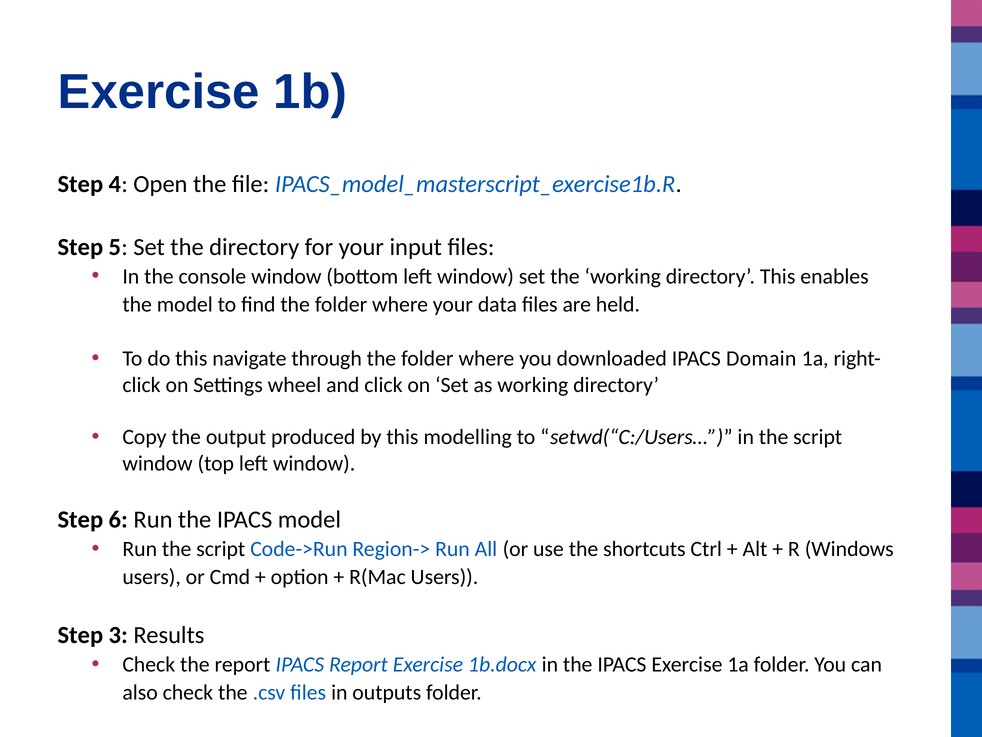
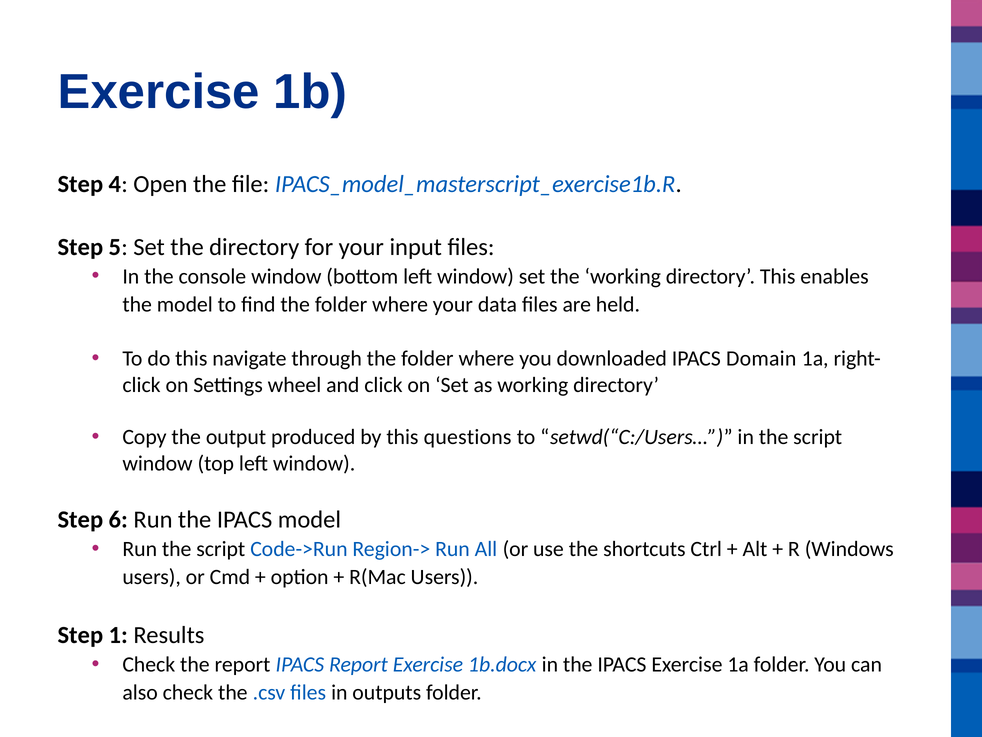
modelling: modelling -> questions (468, 437)
3: 3 -> 1 (118, 635)
